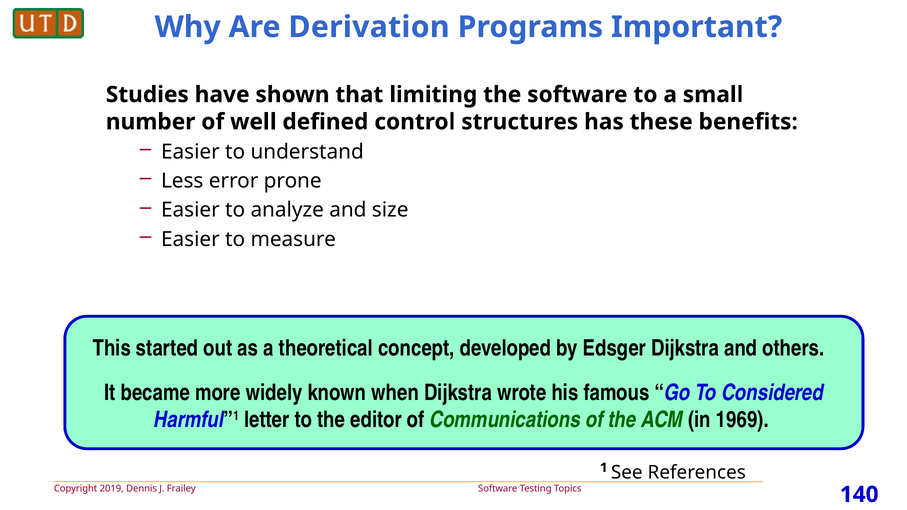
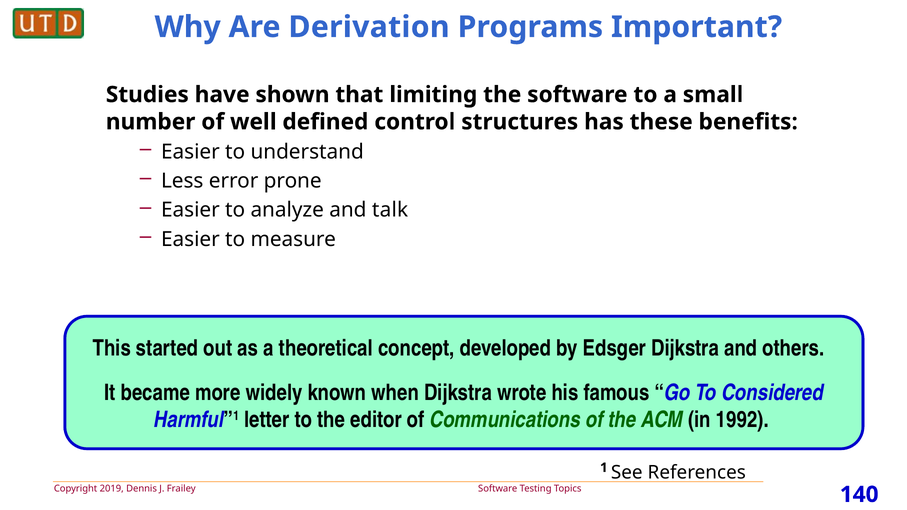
size: size -> talk (390, 210)
1969: 1969 -> 1992 (742, 420)
